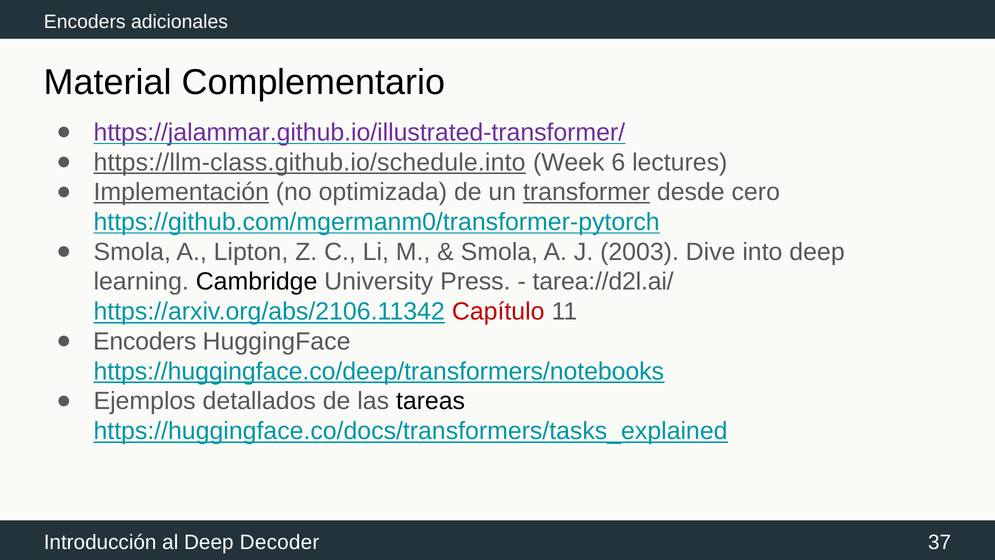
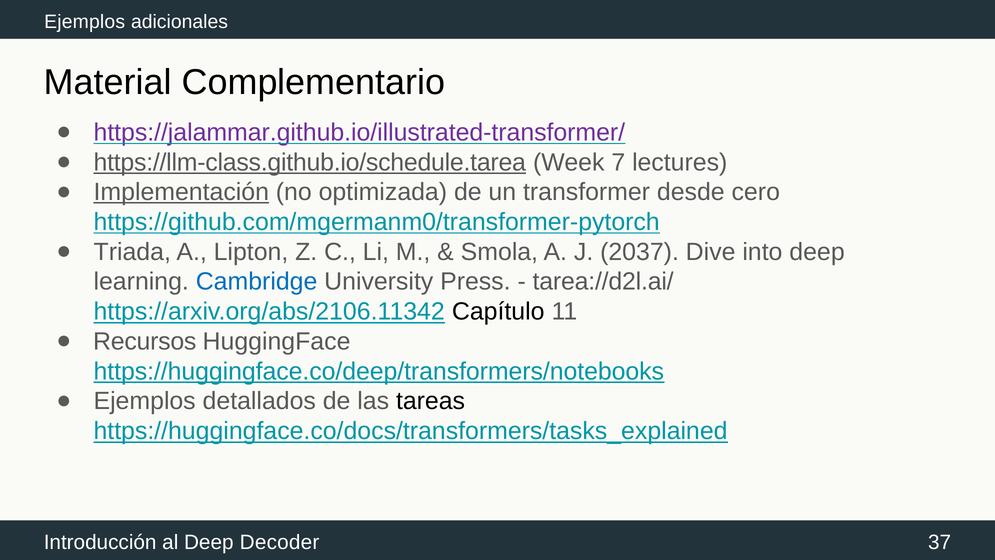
Encoders: Encoders -> Ejemplos (85, 22)
https://llm-class.github.io/schedule.into: https://llm-class.github.io/schedule.into -> https://llm-class.github.io/schedule.tarea (310, 162)
6: 6 -> 7 (618, 162)
transformer underline: present -> none (587, 192)
Smola: Smola -> Triada (132, 252)
2003: 2003 -> 2037 (640, 252)
Cambridge colour: black -> blue (257, 282)
Capítulo colour: red -> black (498, 311)
Encoders: Encoders -> Recursos (145, 341)
